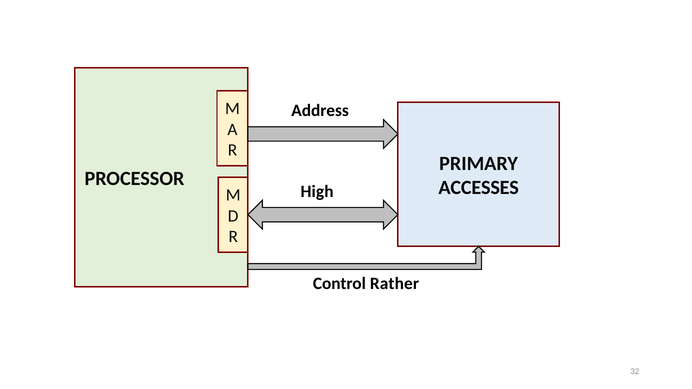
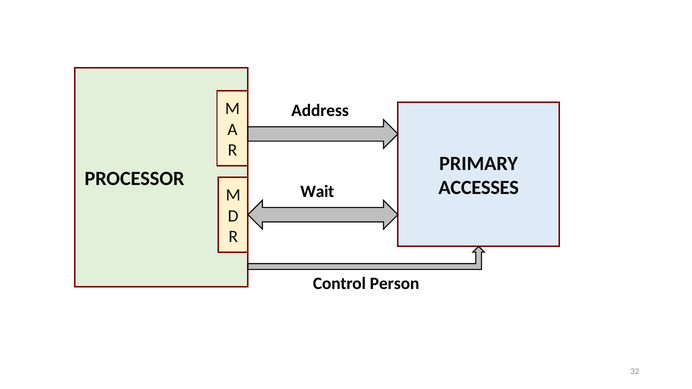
High: High -> Wait (317, 191)
Rather: Rather -> Person (395, 284)
